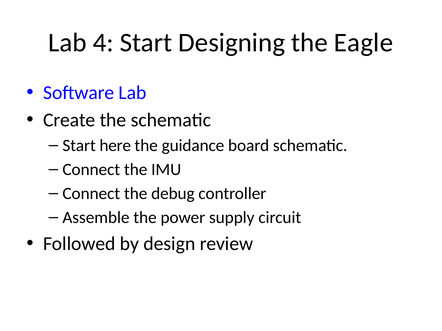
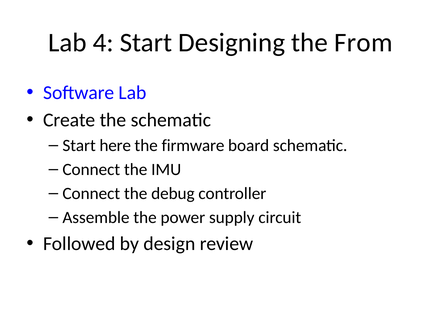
Eagle: Eagle -> From (363, 43)
guidance: guidance -> firmware (193, 146)
